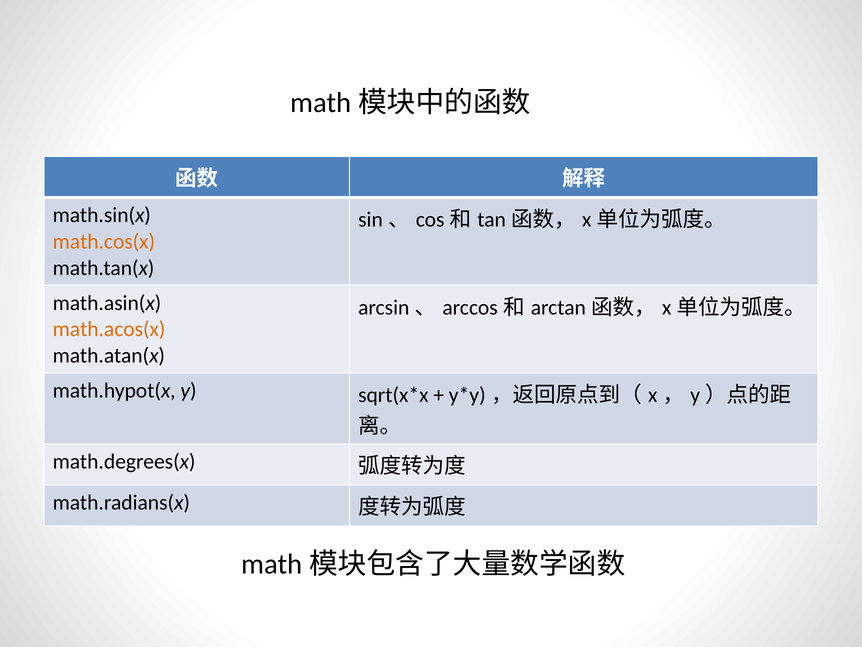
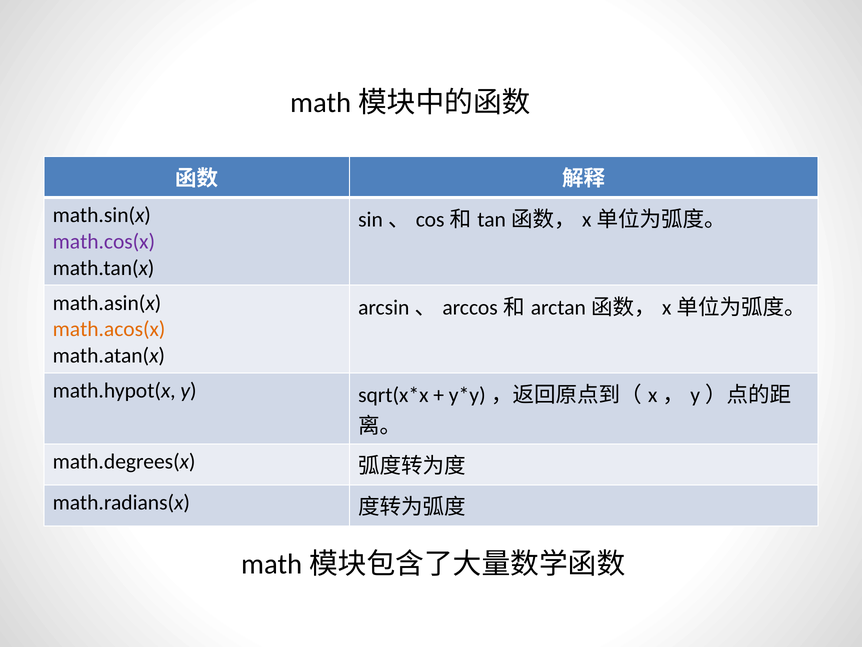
math.cos(x colour: orange -> purple (104, 241)
